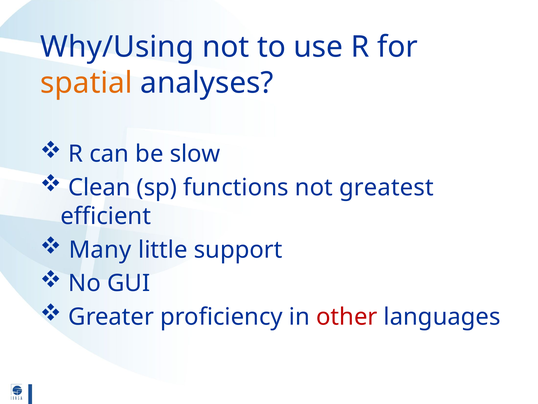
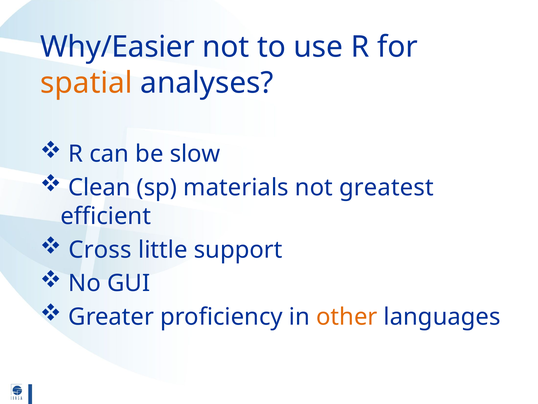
Why/Using: Why/Using -> Why/Easier (117, 47)
functions: functions -> materials (236, 187)
Many: Many -> Cross (100, 249)
other colour: red -> orange (347, 316)
